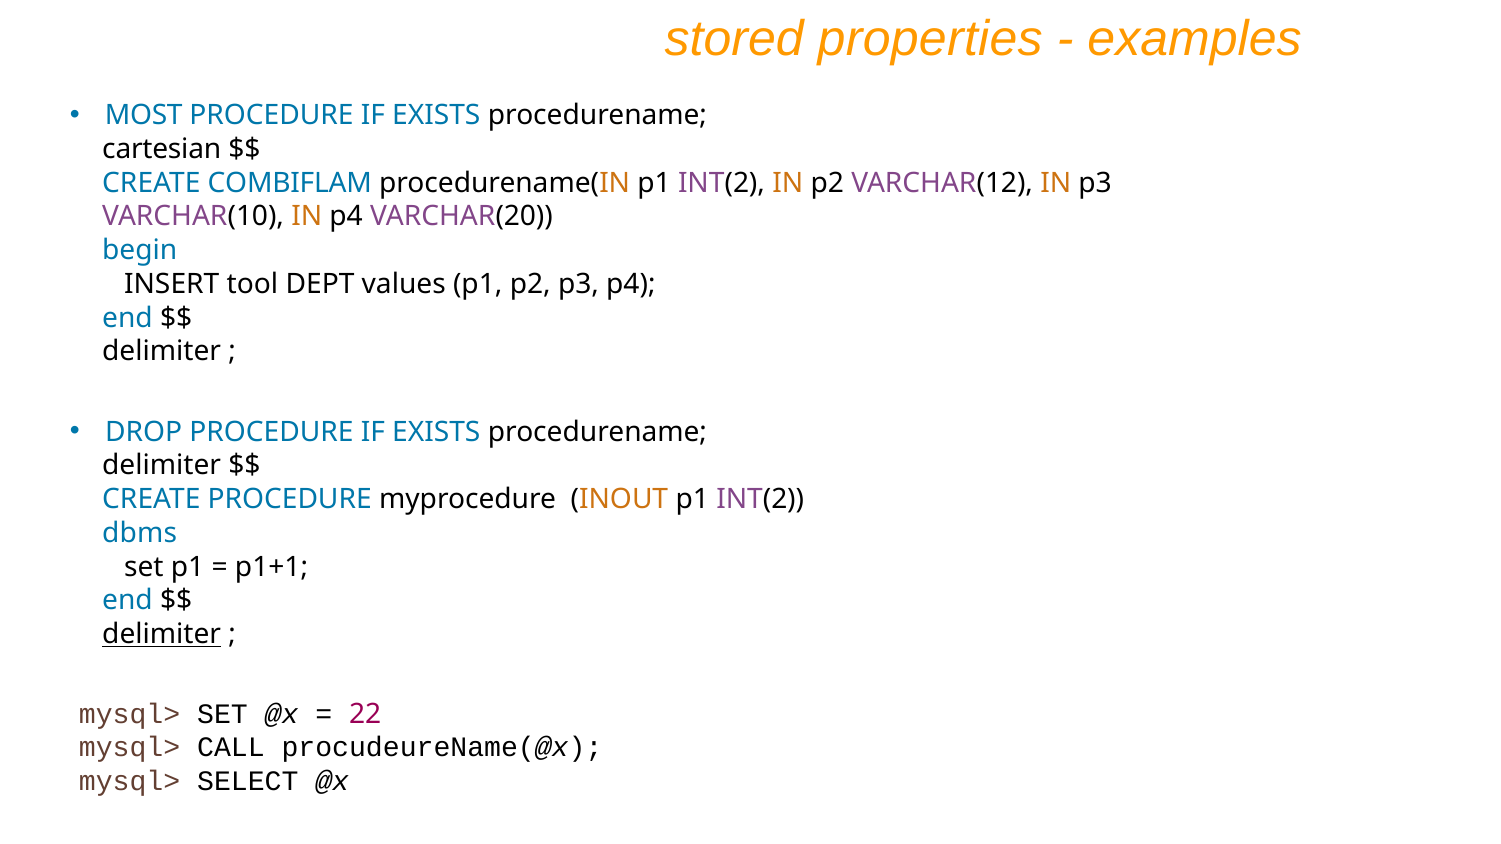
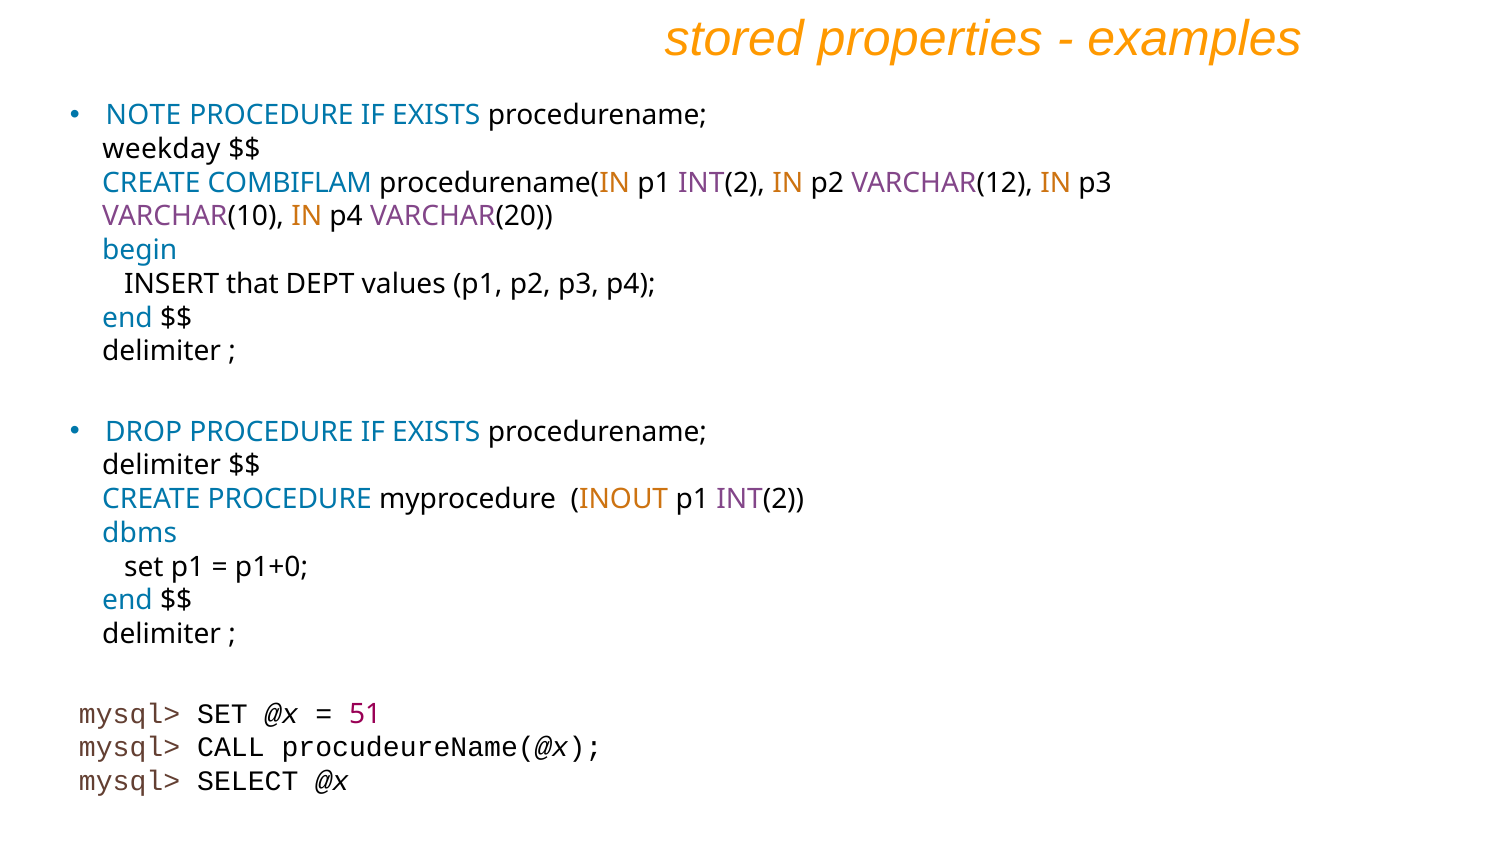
MOST: MOST -> NOTE (143, 115)
cartesian: cartesian -> weekday (161, 149)
tool: tool -> that (253, 284)
p1+1: p1+1 -> p1+0 (272, 567)
delimiter underline: present -> none (162, 635)
22: 22 -> 51 (365, 714)
